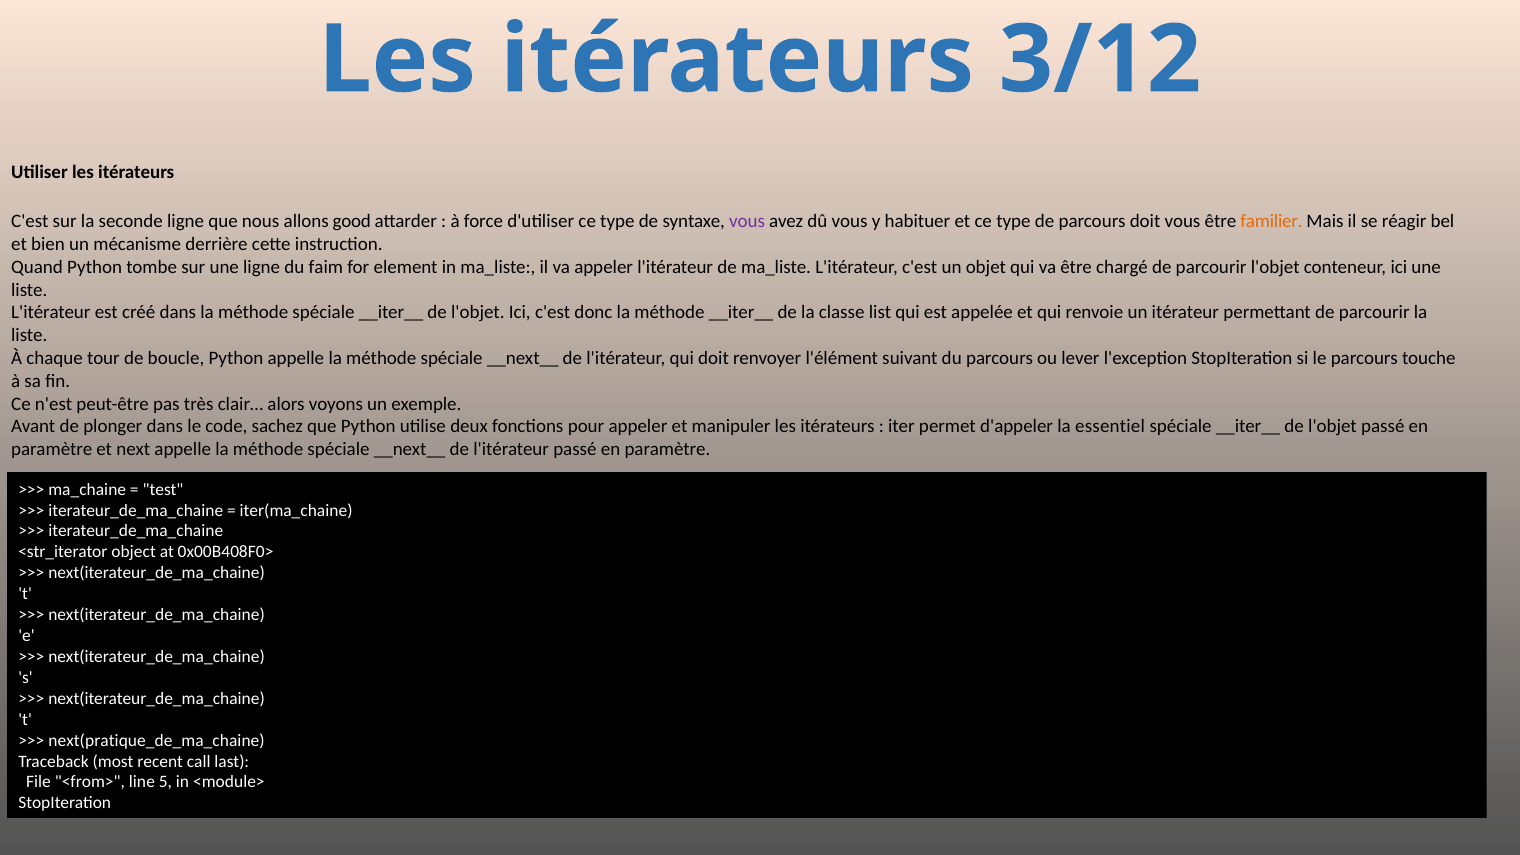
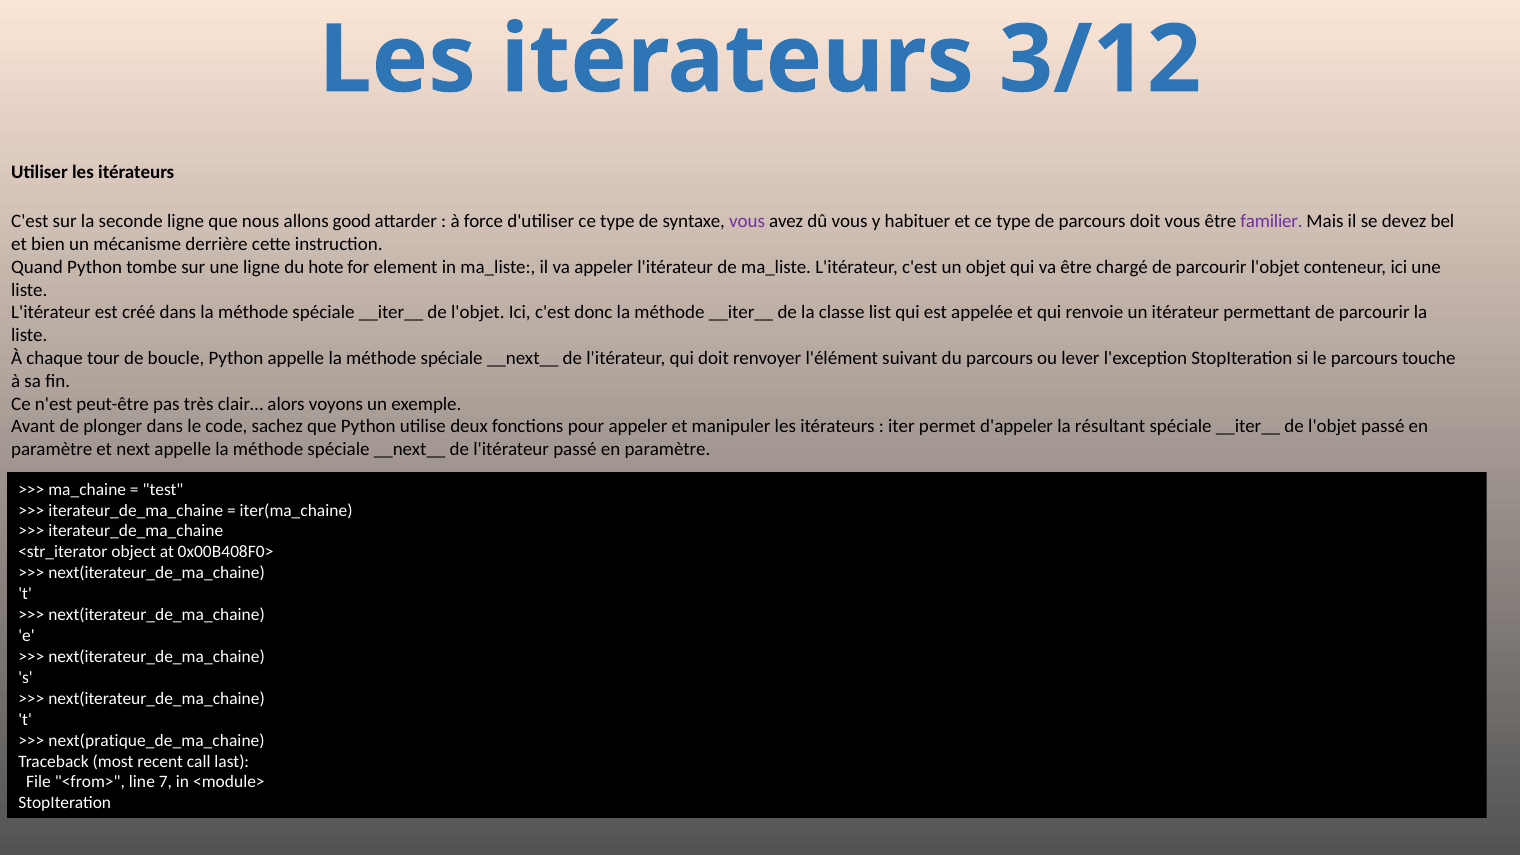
familier colour: orange -> purple (1271, 221)
réagir: réagir -> devez (1404, 221)
faim: faim -> hote (326, 267)
essentiel: essentiel -> résultant (1110, 427)
5: 5 -> 7 (165, 782)
